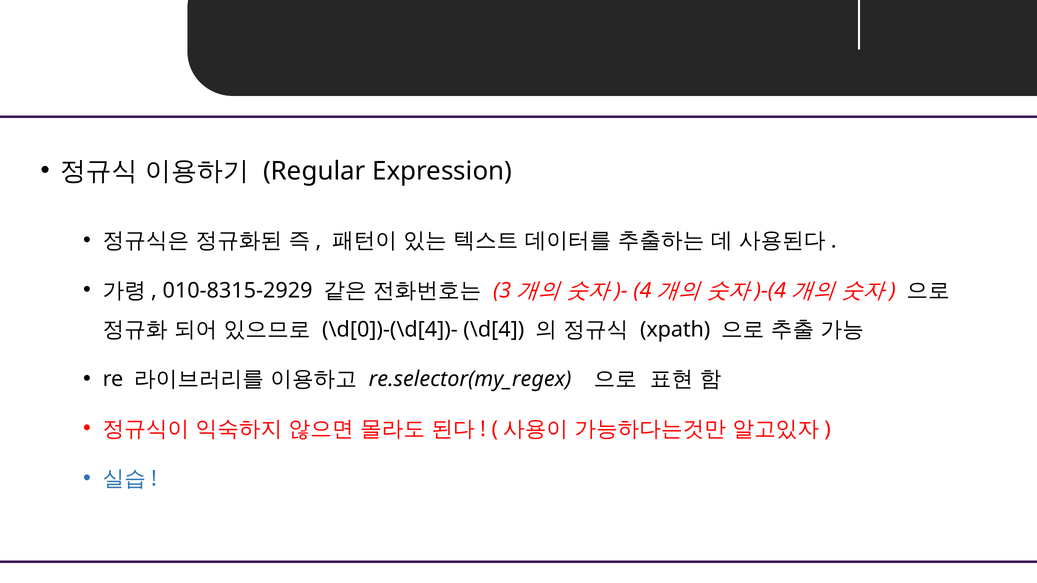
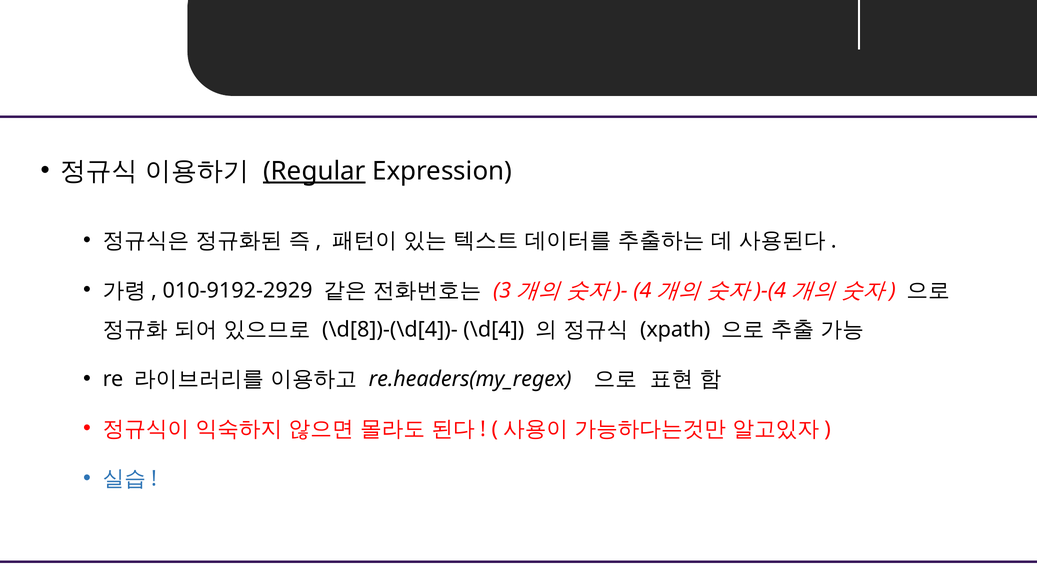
Regular underline: none -> present (314, 171)
010-8315-2929: 010-8315-2929 -> 010-9192-2929 (238, 291)
\d[0])-(\d[4])-: \d[0])-(\d[4])- -> \d[8])-(\d[4])- (390, 330)
re.selector(my_regex: re.selector(my_regex -> re.headers(my_regex (470, 379)
